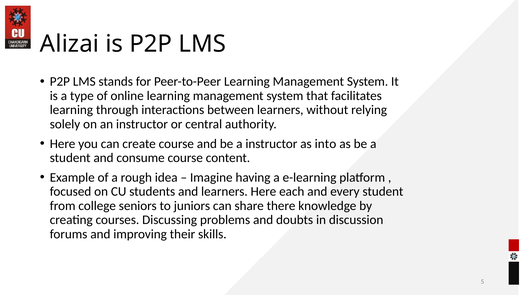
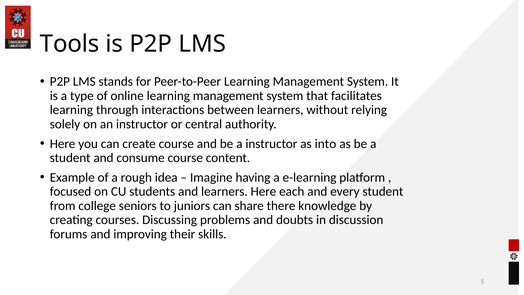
Alizai: Alizai -> Tools (70, 44)
